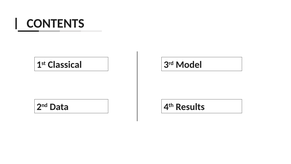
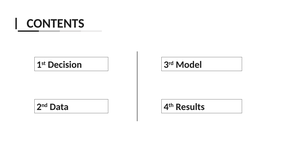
Classical: Classical -> Decision (65, 65)
